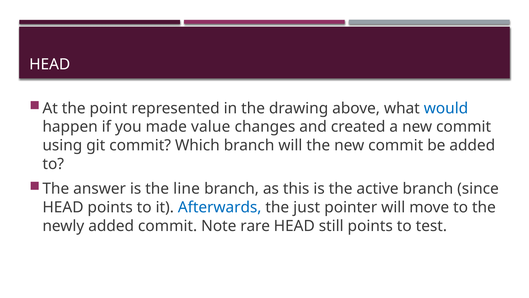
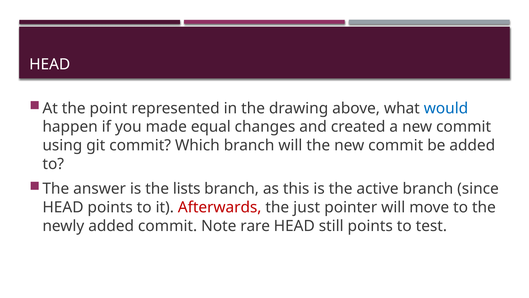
value: value -> equal (211, 127)
line: line -> lists (187, 189)
Afterwards colour: blue -> red (220, 207)
